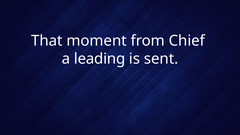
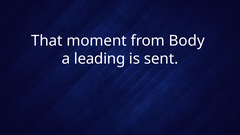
Chief: Chief -> Body (187, 41)
